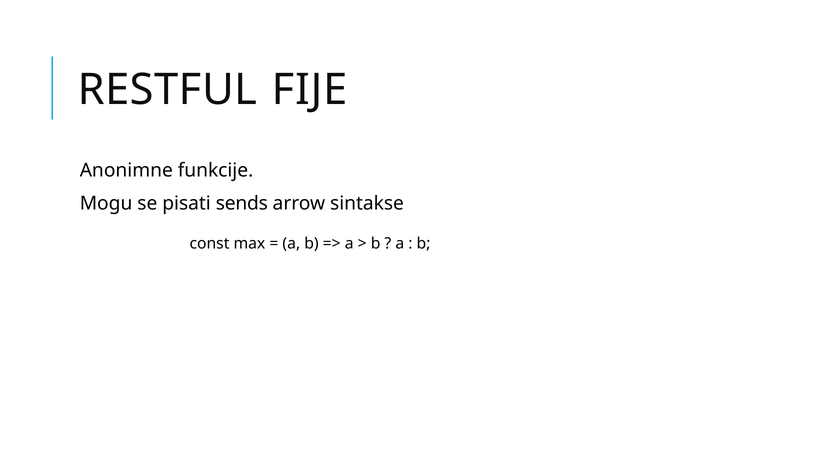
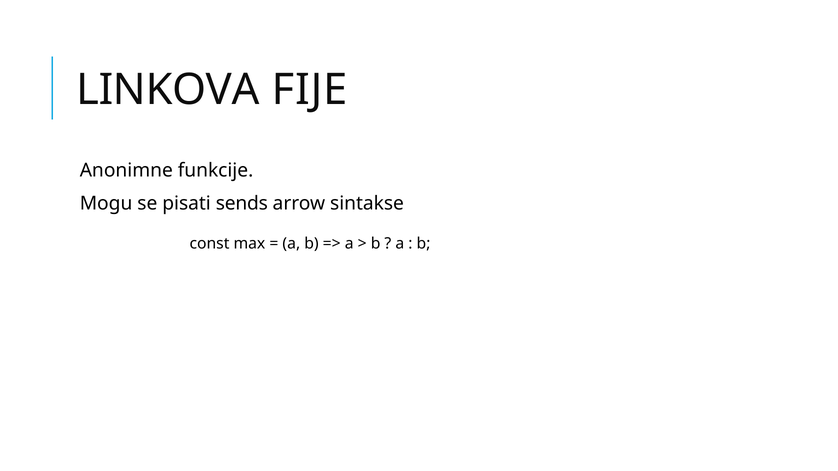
RESTFUL: RESTFUL -> LINKOVA (168, 90)
